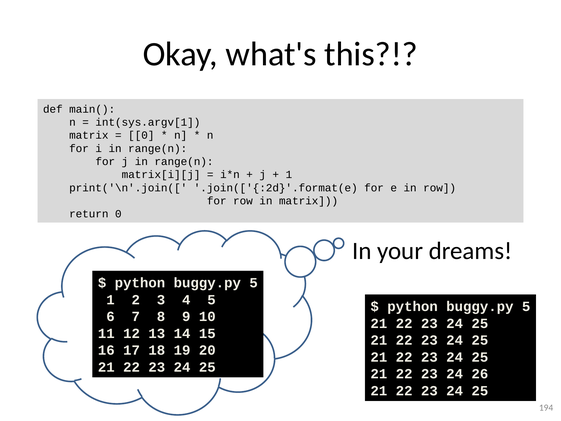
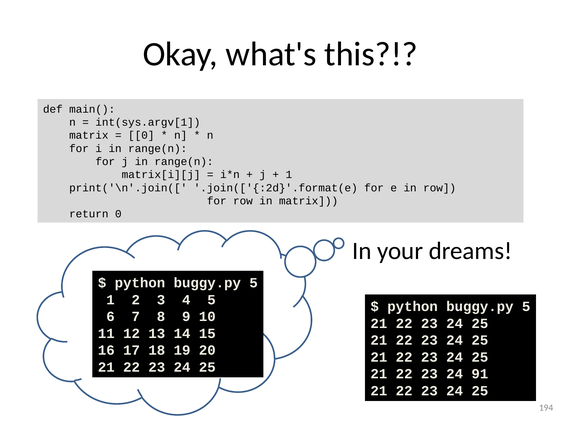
26: 26 -> 91 (480, 374)
